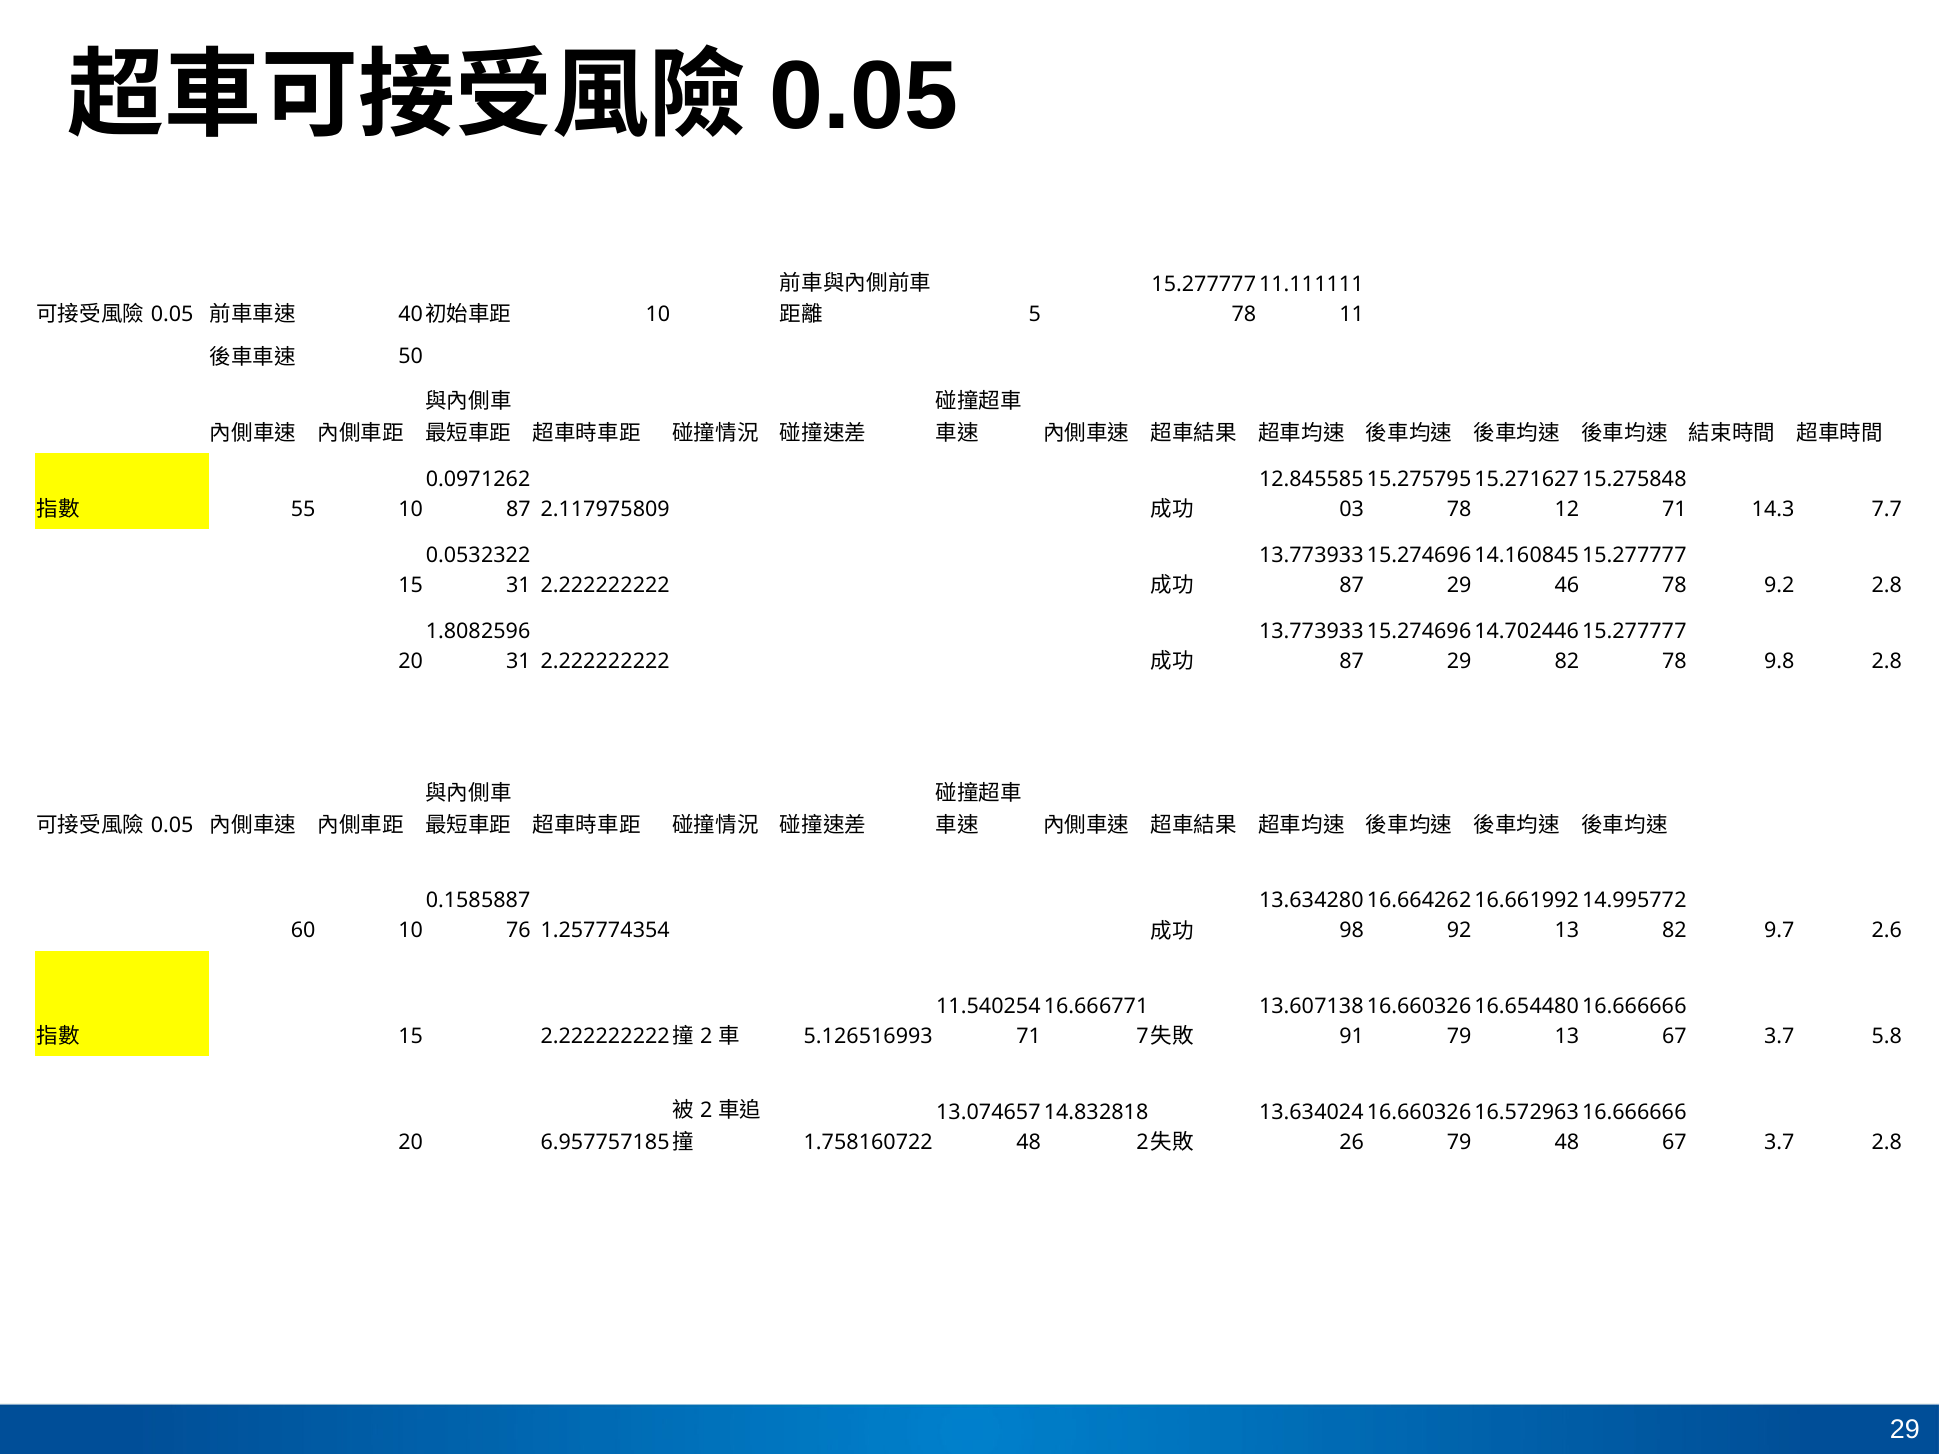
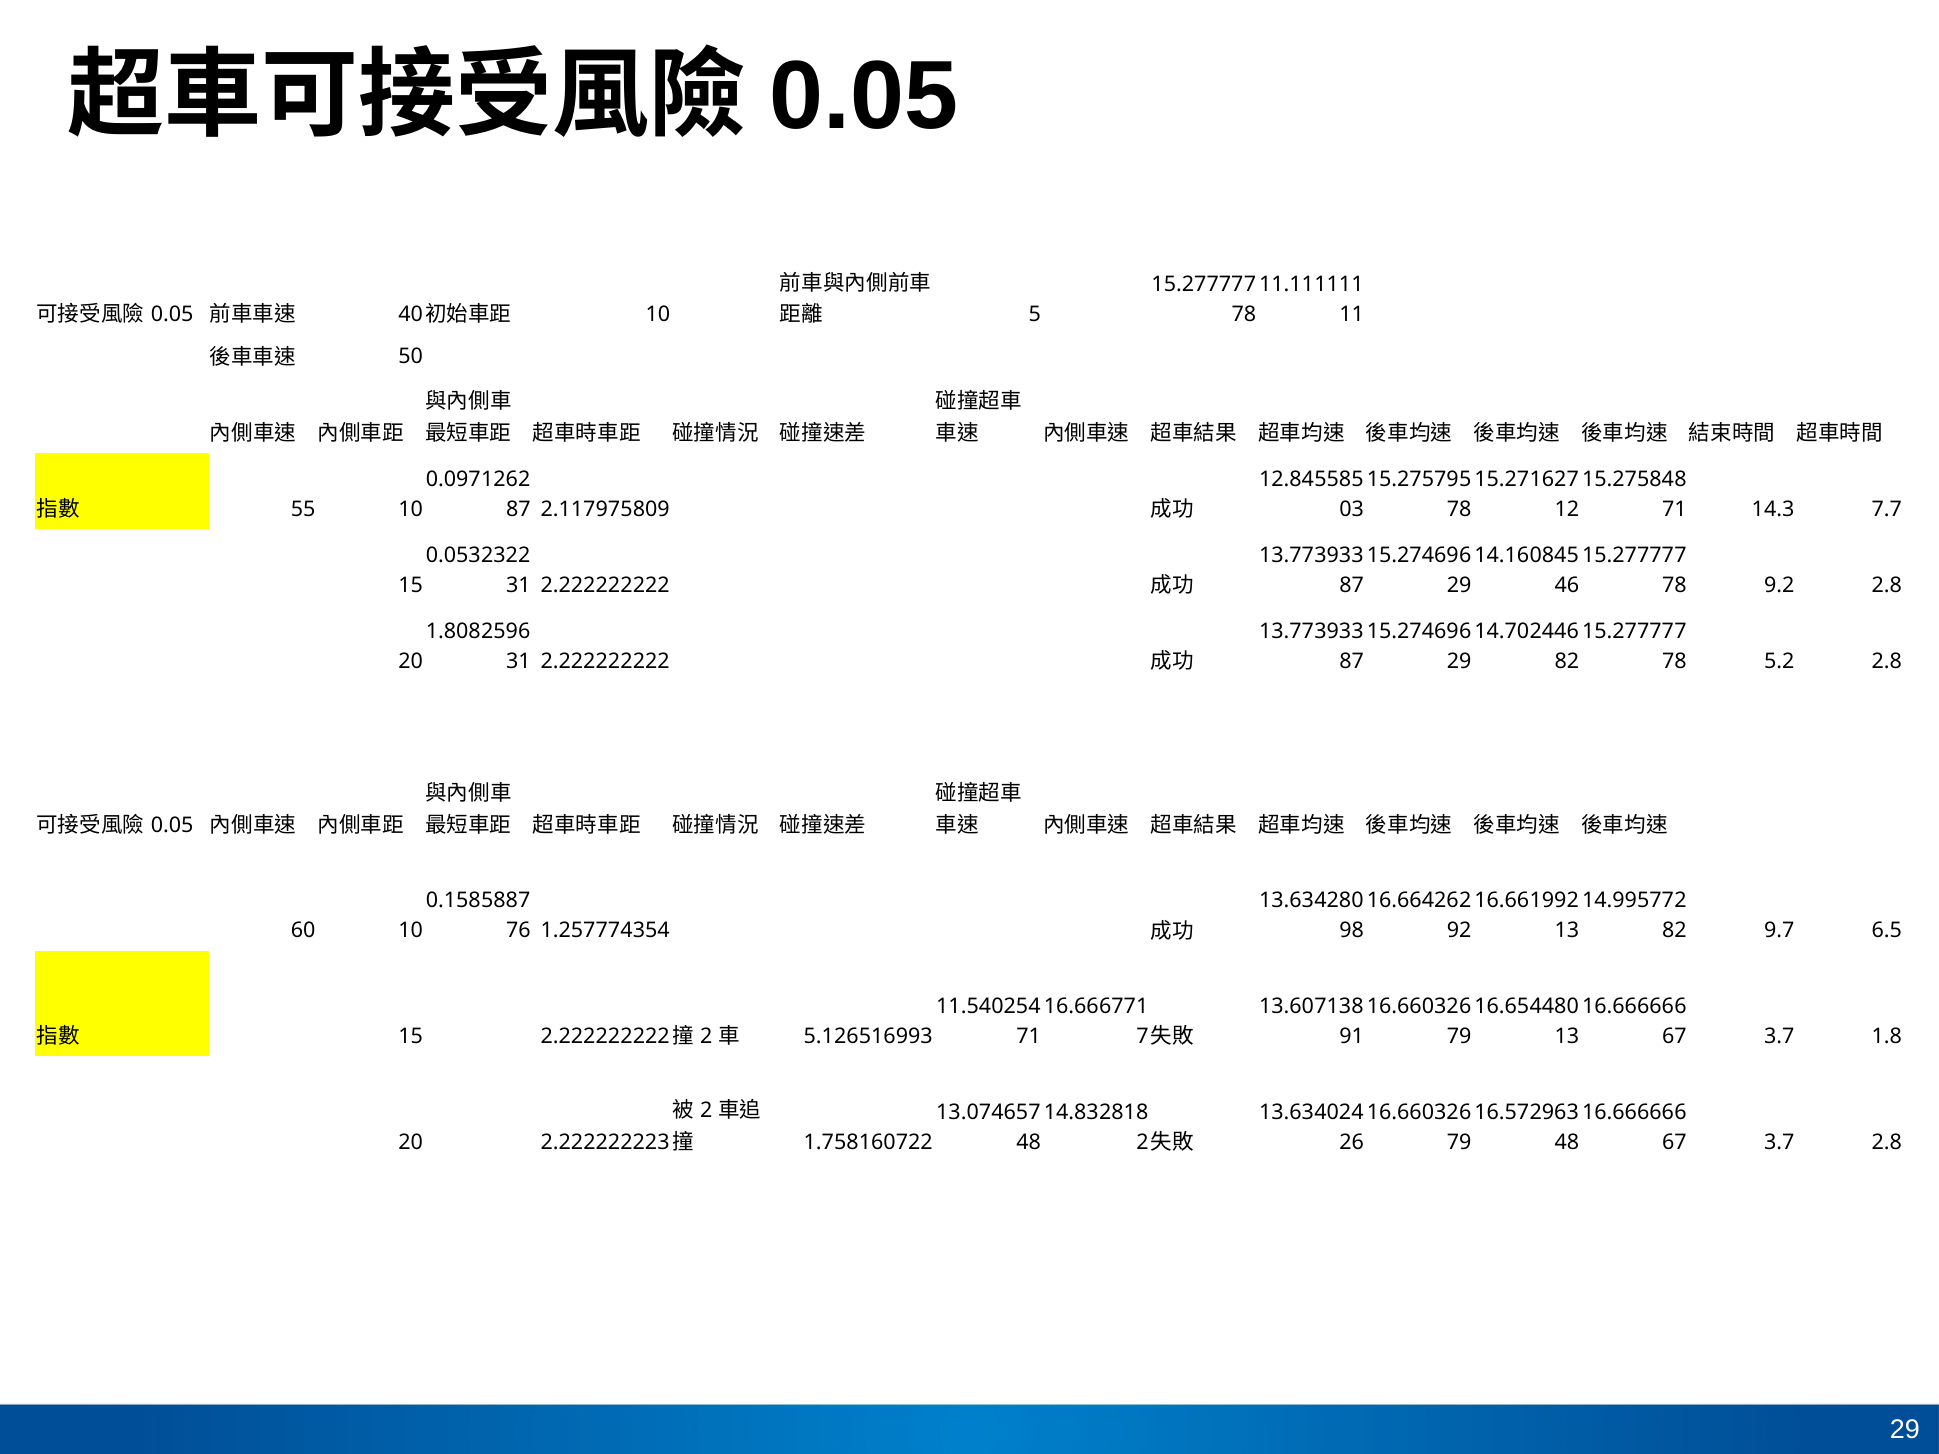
9.8: 9.8 -> 5.2 (1779, 661)
2.6: 2.6 -> 6.5 (1887, 931)
5.8: 5.8 -> 1.8 (1887, 1037)
6.957757185: 6.957757185 -> 2.222222223 (605, 1142)
